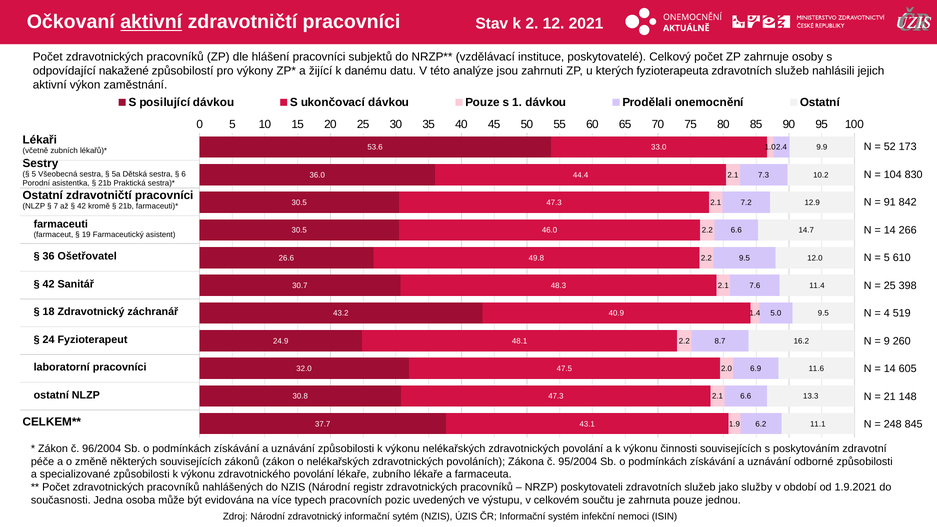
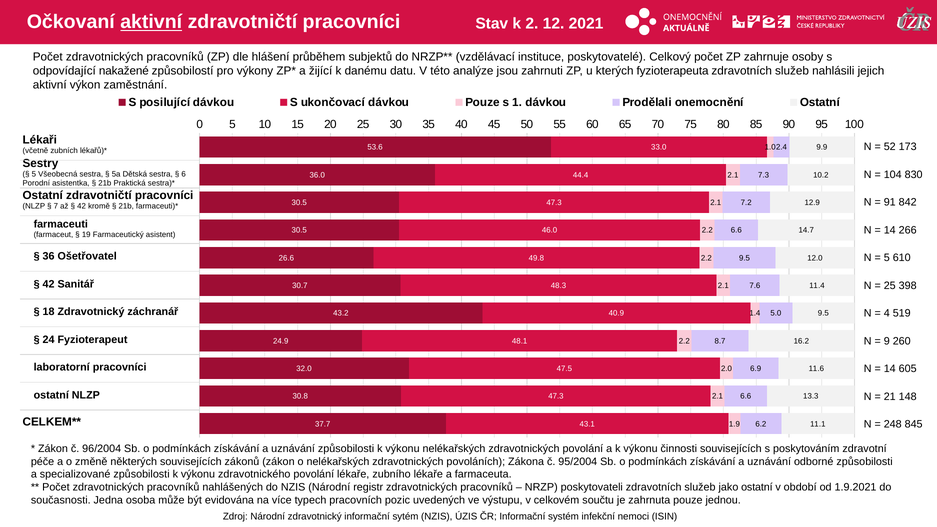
hlášení pracovníci: pracovníci -> průběhem (319, 57)
jako služby: služby -> ostatní (757, 487)
